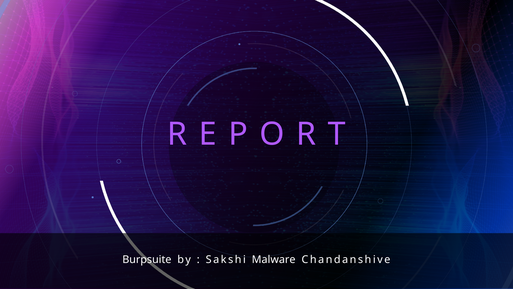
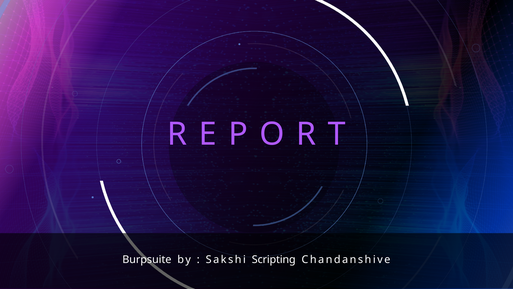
Malware: Malware -> Scripting (274, 259)
